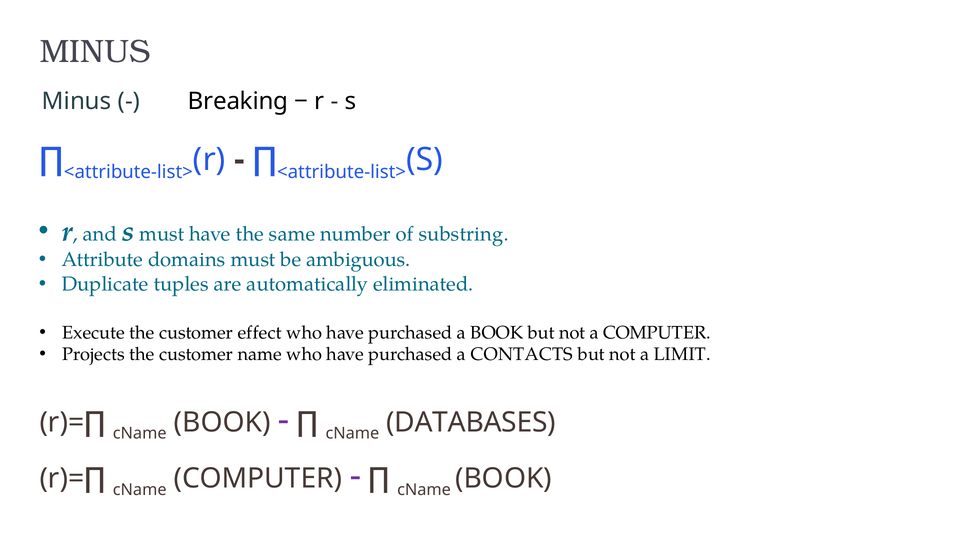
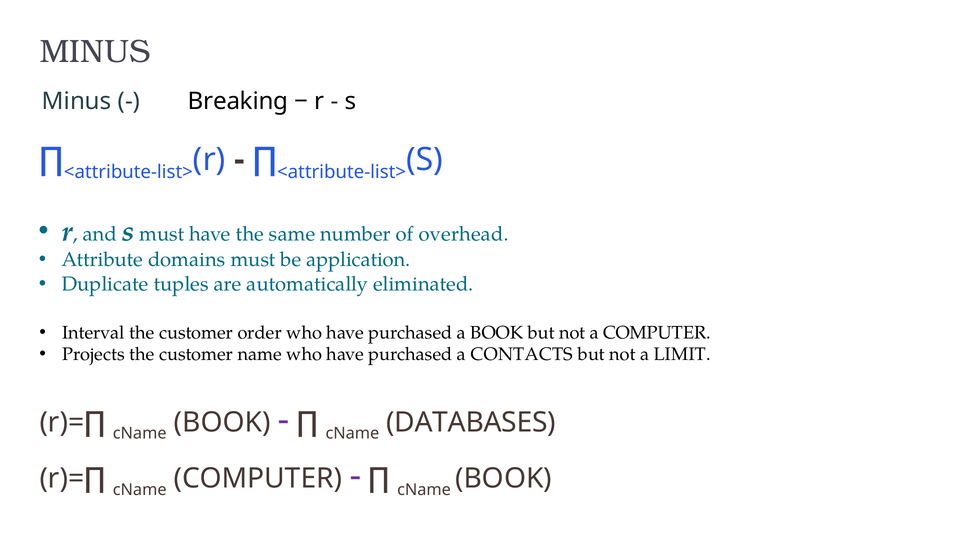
substring: substring -> overhead (464, 234)
ambiguous: ambiguous -> application (358, 260)
Execute: Execute -> Interval (93, 333)
effect: effect -> order (260, 333)
